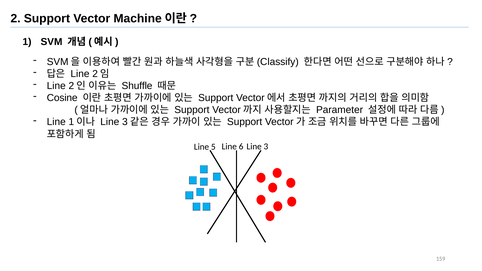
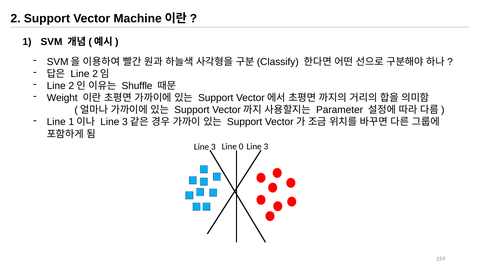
Cosine: Cosine -> Weight (62, 98)
5: 5 -> 3 (213, 147)
6: 6 -> 0 (241, 147)
